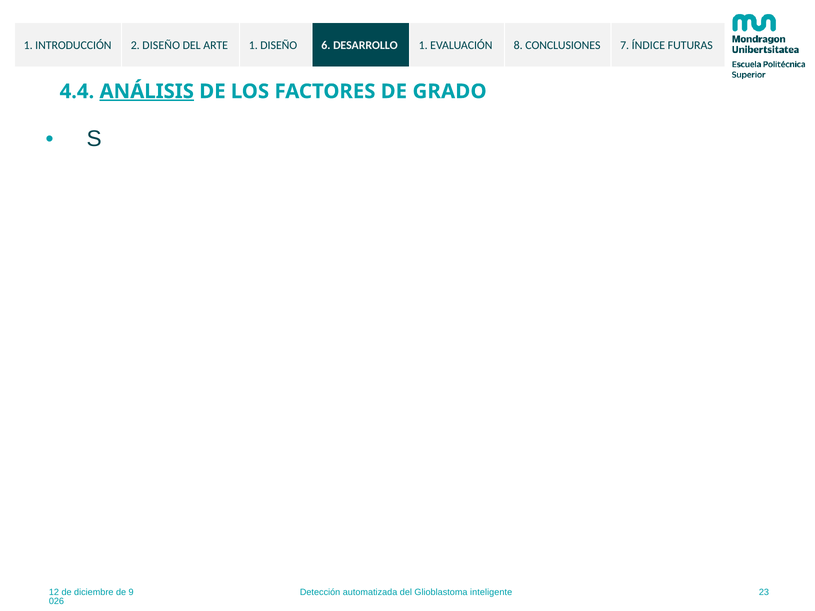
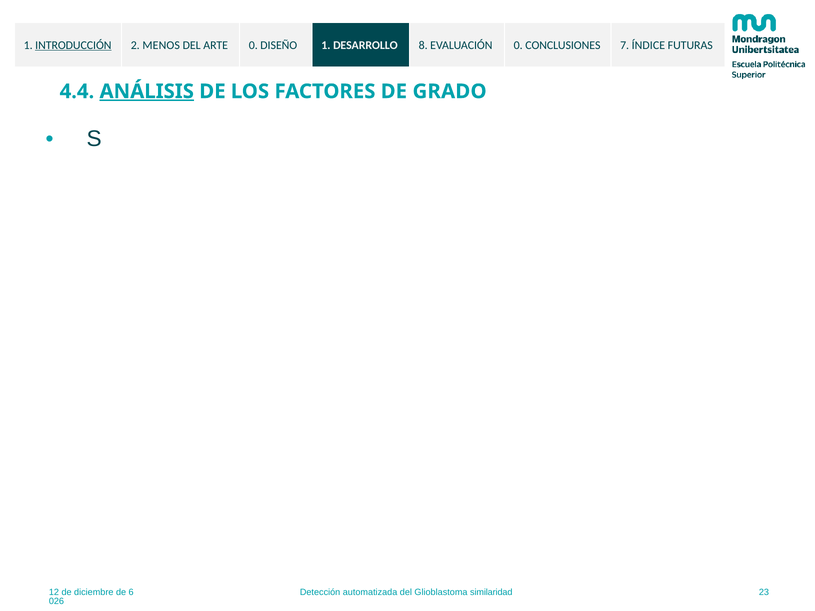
INTRODUCCIÓN underline: none -> present (73, 45)
2 DISEÑO: DISEÑO -> MENOS (161, 45)
ARTE 1: 1 -> 0 (253, 45)
DISEÑO 6: 6 -> 1 (326, 45)
DESARROLLO 1: 1 -> 8 (423, 45)
EVALUACIÓN 8: 8 -> 0 (518, 45)
9: 9 -> 6 (131, 593)
inteligente: inteligente -> similaridad (491, 593)
